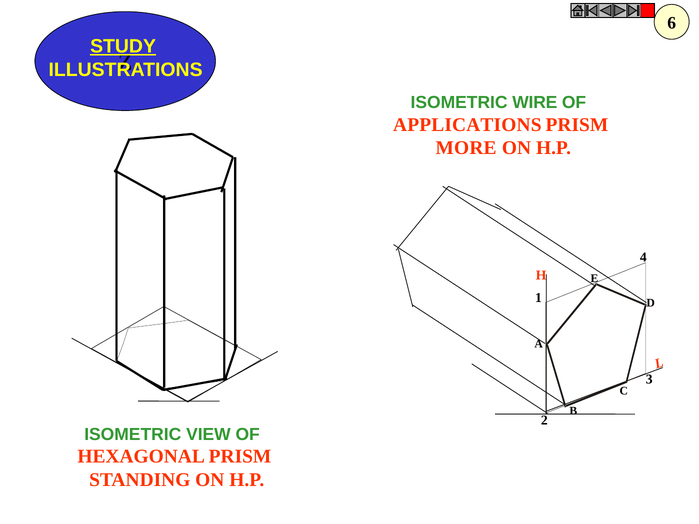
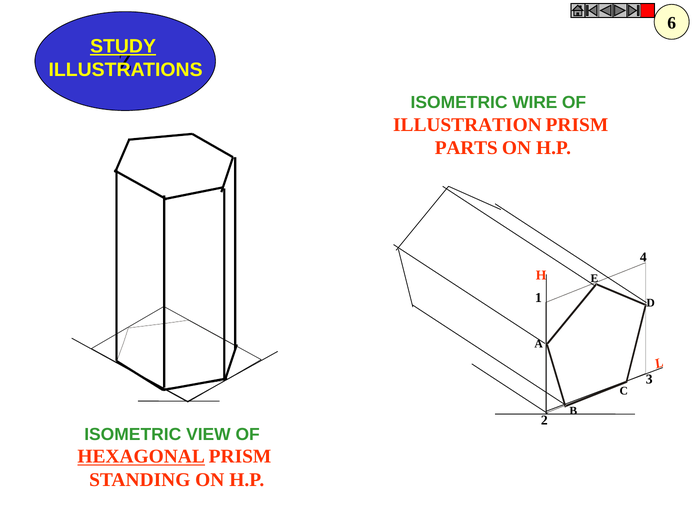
APPLICATIONS: APPLICATIONS -> ILLUSTRATION (467, 125)
MORE: MORE -> PARTS (466, 148)
HEXAGONAL underline: none -> present (141, 457)
